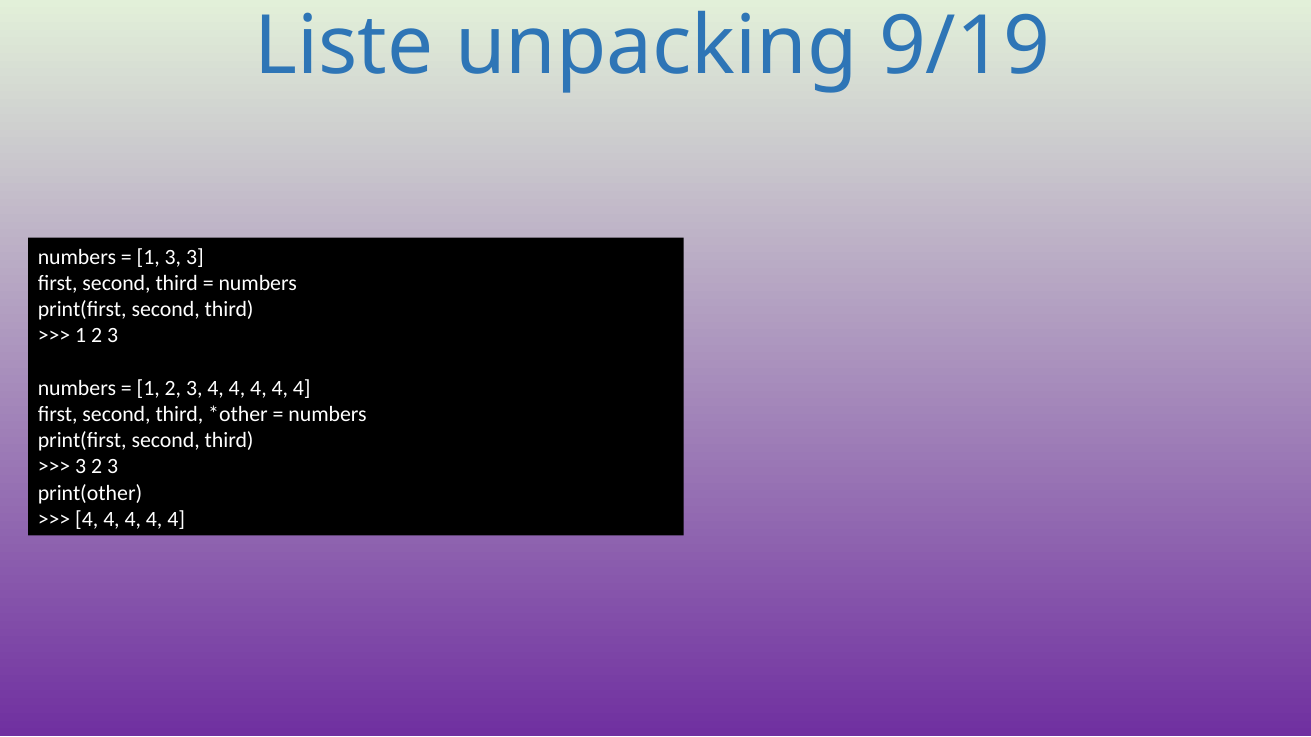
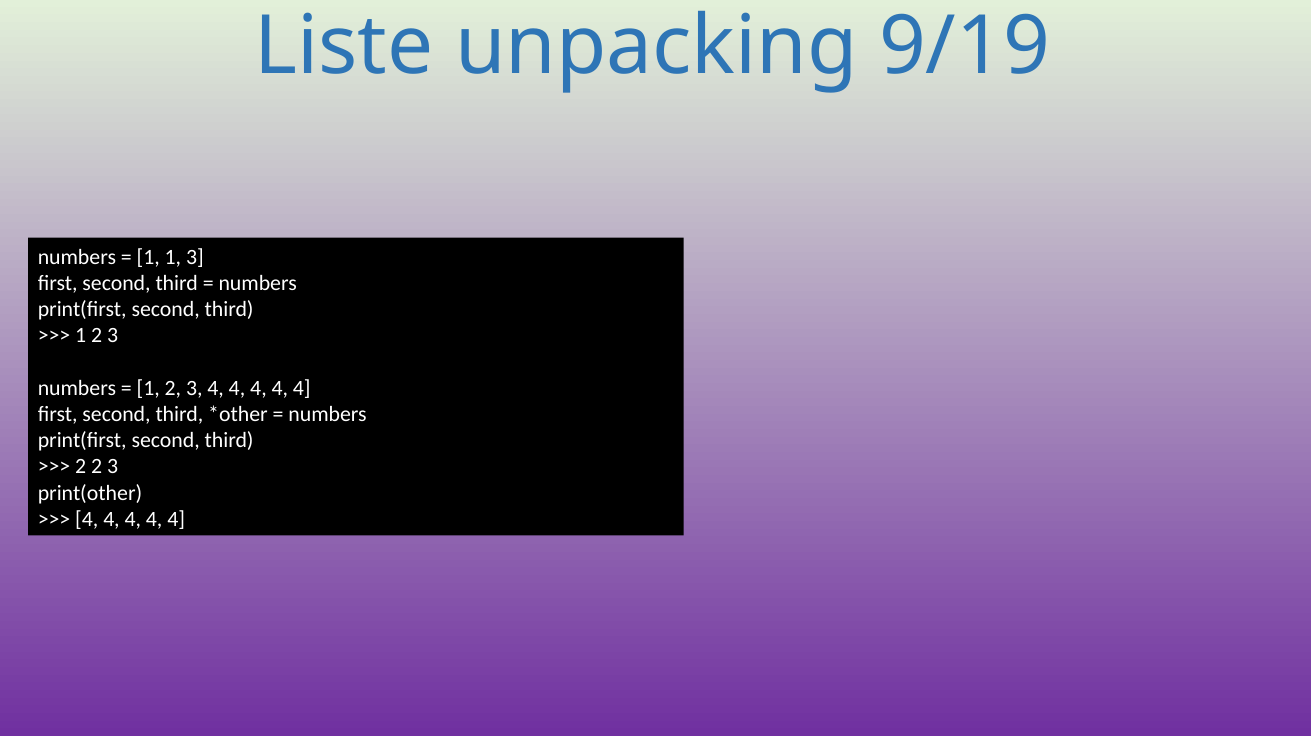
1 3: 3 -> 1 (173, 257)
3: 3 -> 2 (81, 467)
